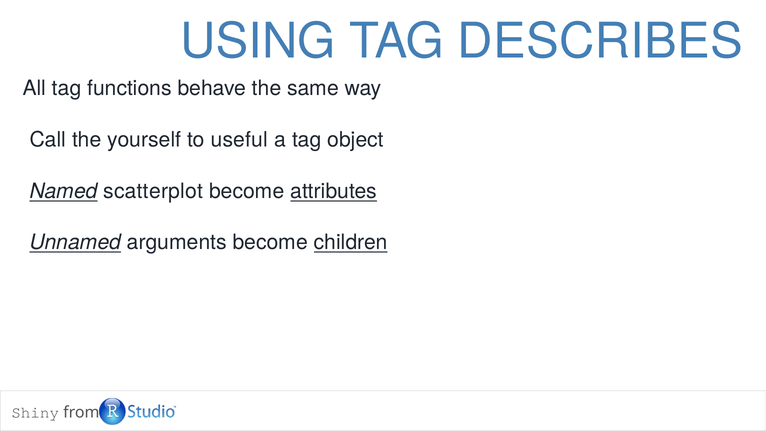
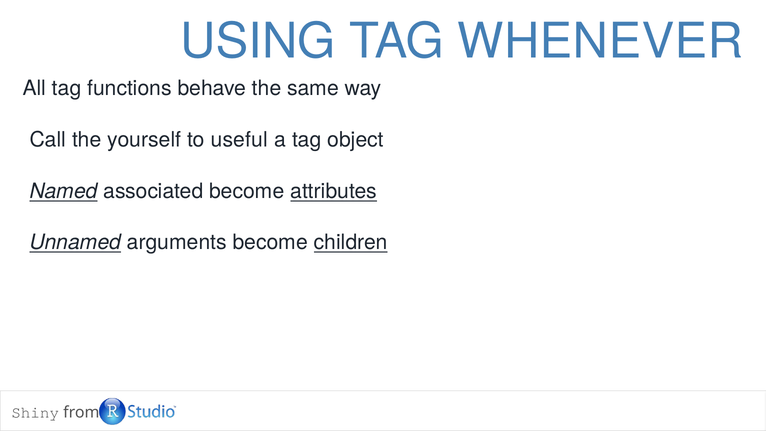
DESCRIBES: DESCRIBES -> WHENEVER (600, 41)
scatterplot: scatterplot -> associated (153, 191)
